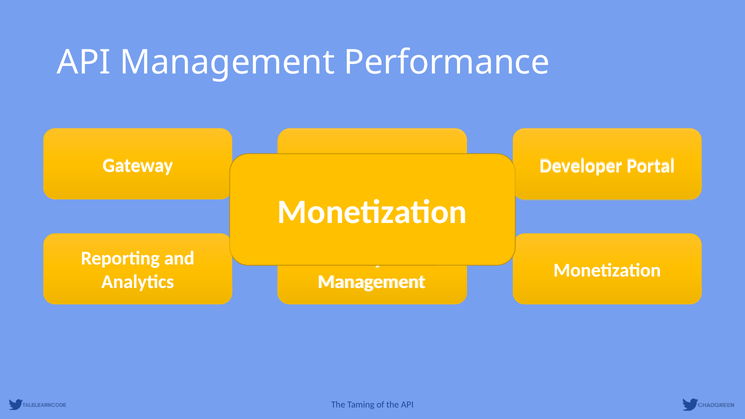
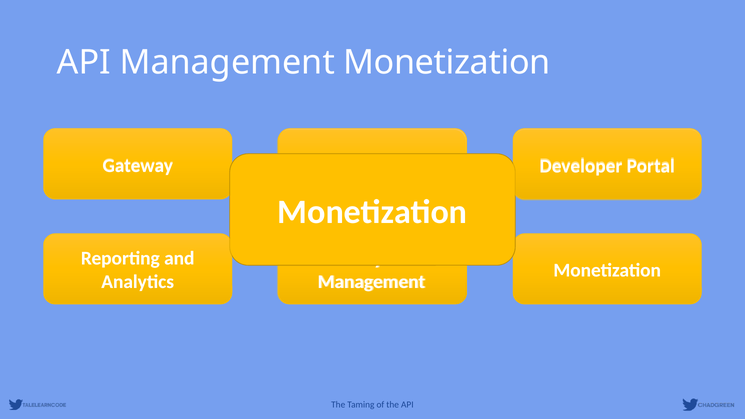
API Management Performance: Performance -> Monetization (447, 63)
